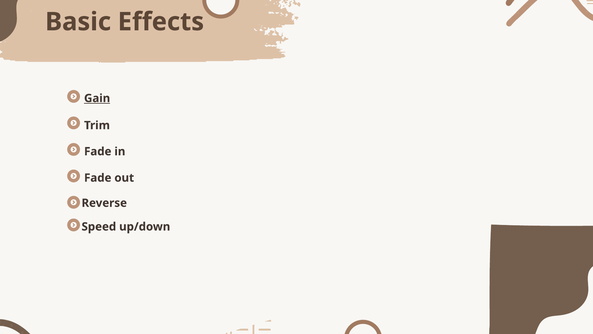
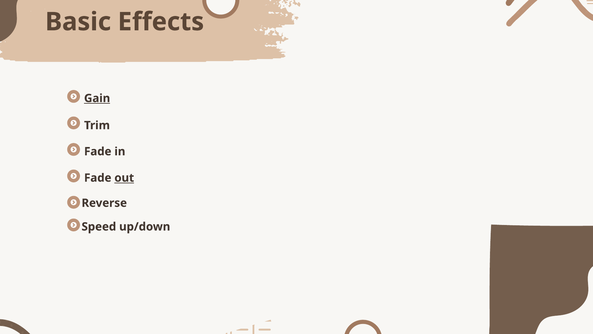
out underline: none -> present (124, 178)
